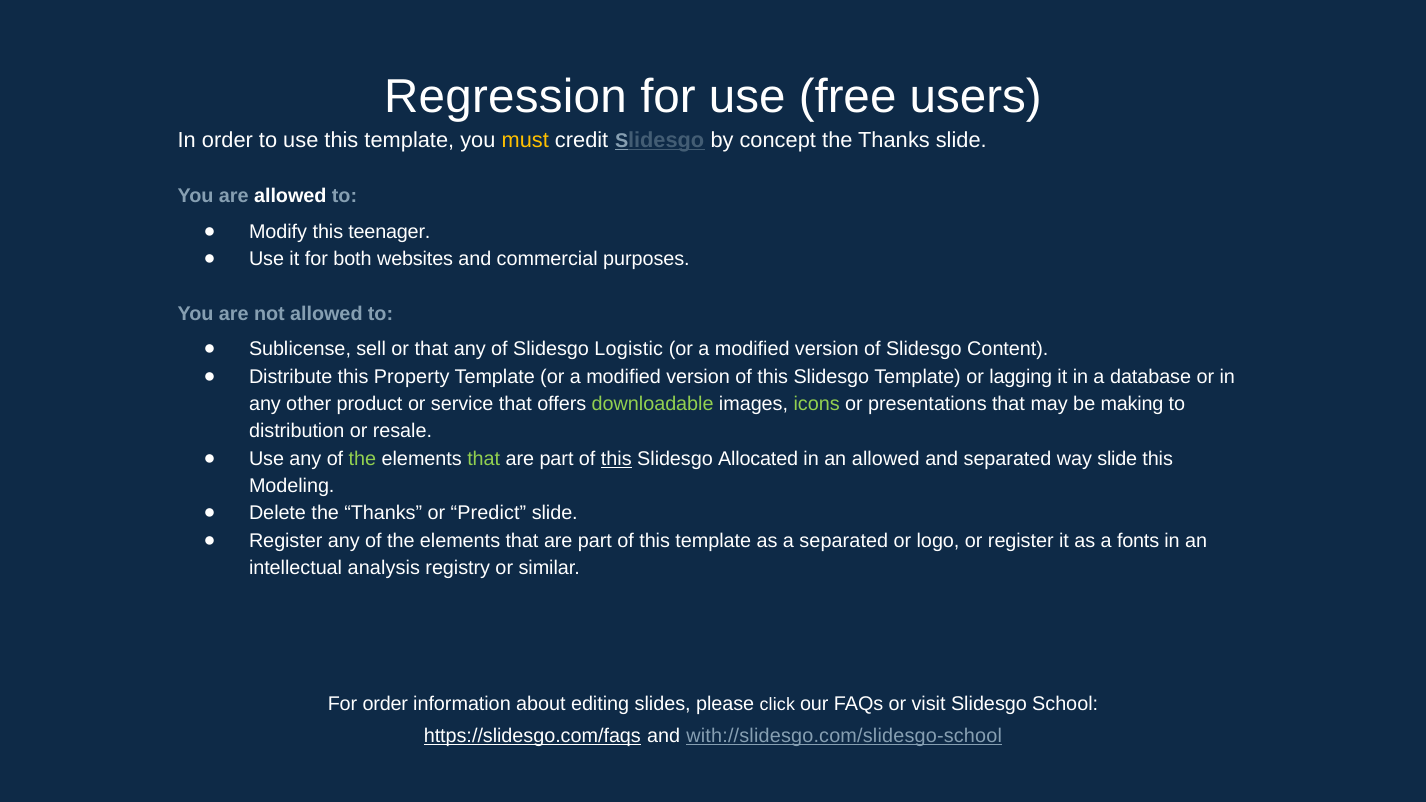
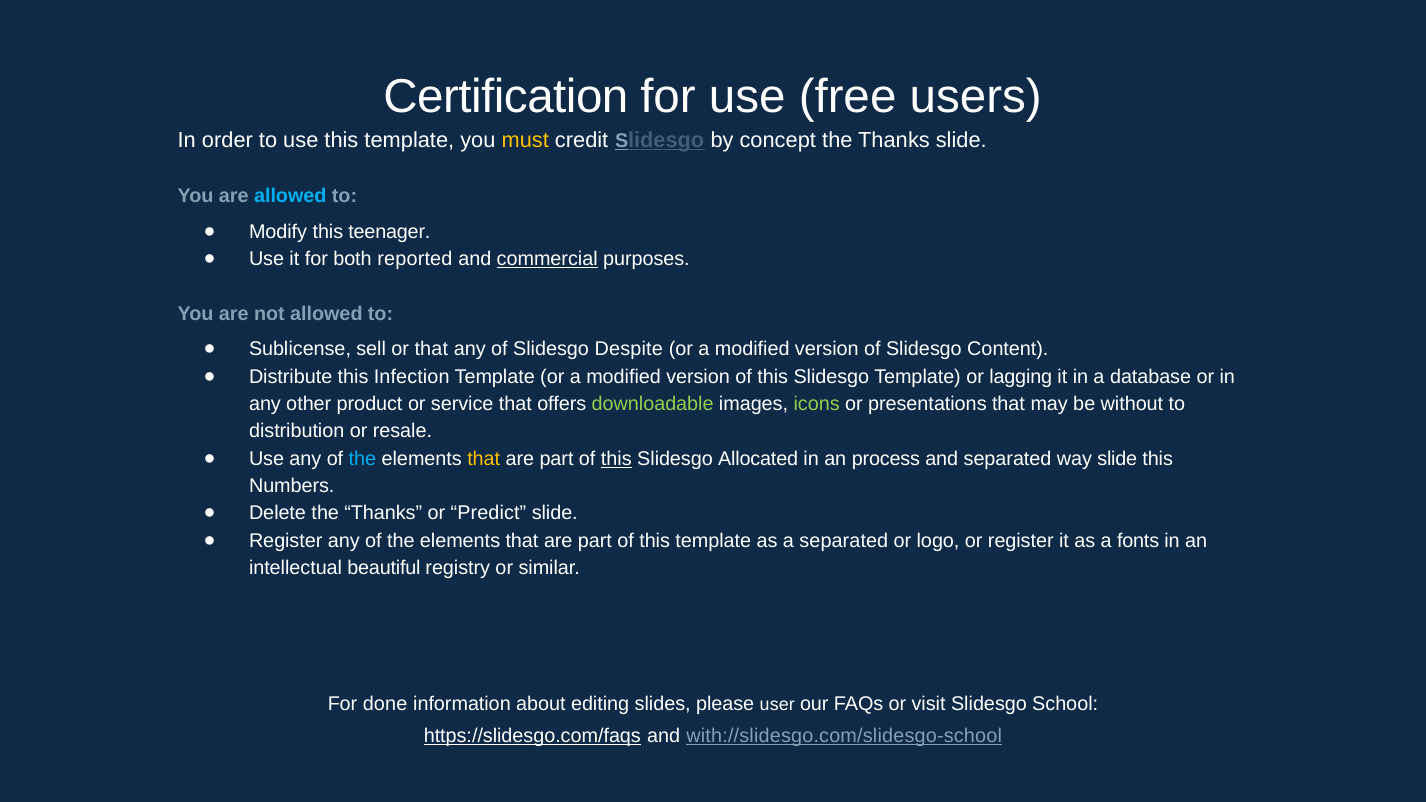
Regression: Regression -> Certification (506, 97)
allowed colour: white -> light blue (290, 196)
websites: websites -> reported (415, 259)
commercial underline: none -> present (547, 259)
Logistic: Logistic -> Despite (629, 349)
Property: Property -> Infection (412, 377)
making: making -> without (1132, 404)
the colour: light green -> light blue (362, 459)
that colour: light green -> yellow (484, 459)
an allowed: allowed -> process (886, 459)
Modeling: Modeling -> Numbers (292, 486)
analysis: analysis -> beautiful (384, 568)
For order: order -> done (385, 704)
click: click -> user (777, 705)
